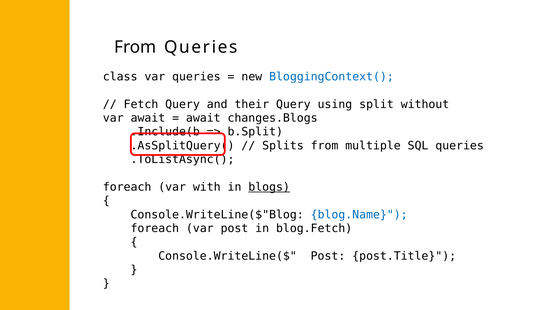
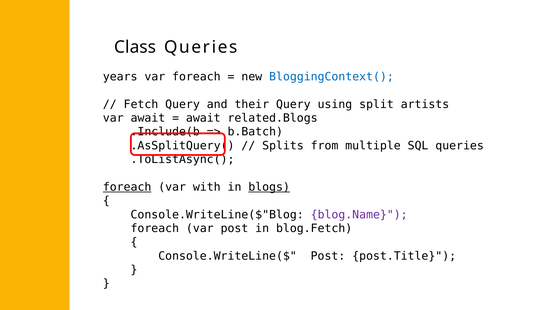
From: From -> Class (135, 47)
class: class -> years (120, 77)
var queries: queries -> foreach (196, 77)
without: without -> artists (425, 104)
changes.Blogs: changes.Blogs -> related.Blogs (273, 118)
b.Split: b.Split -> b.Batch (255, 132)
foreach underline: none -> present (127, 187)
blog.Name colour: blue -> purple (359, 215)
